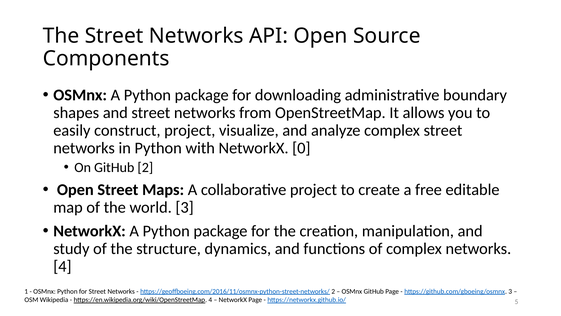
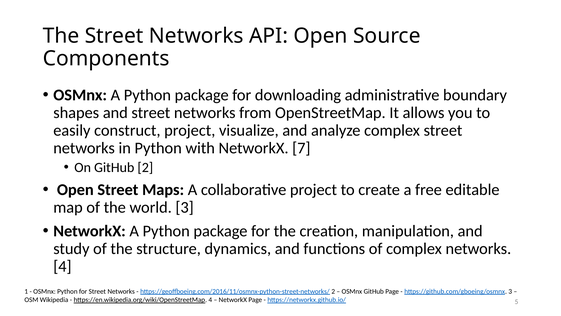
0: 0 -> 7 (301, 148)
